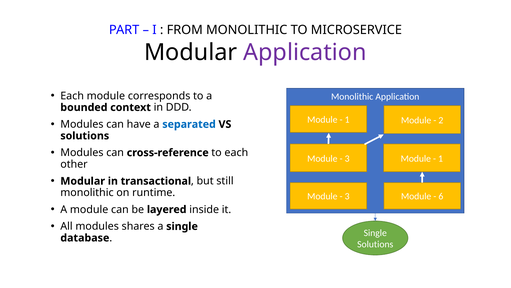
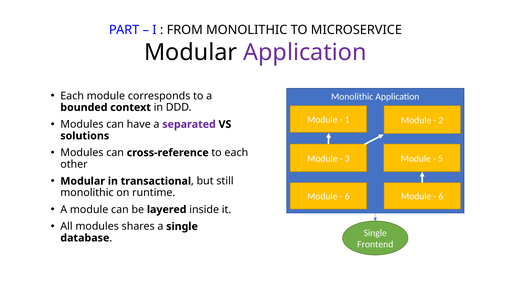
separated colour: blue -> purple (189, 124)
1: 1 -> 5 (441, 158)
3: 3 -> 6 (347, 196)
Solutions: Solutions -> Frontend (375, 244)
